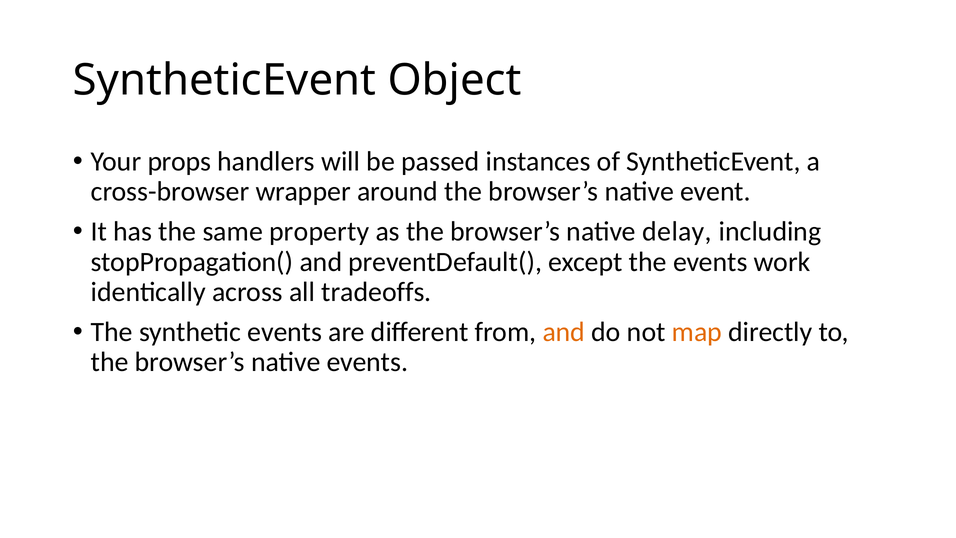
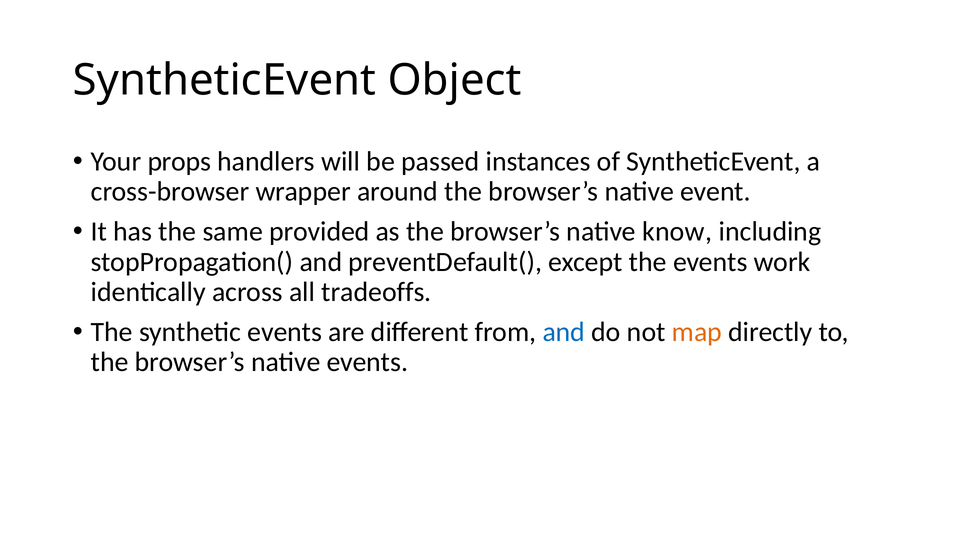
property: property -> provided (319, 232)
delay: delay -> know (677, 232)
and colour: orange -> blue (564, 332)
